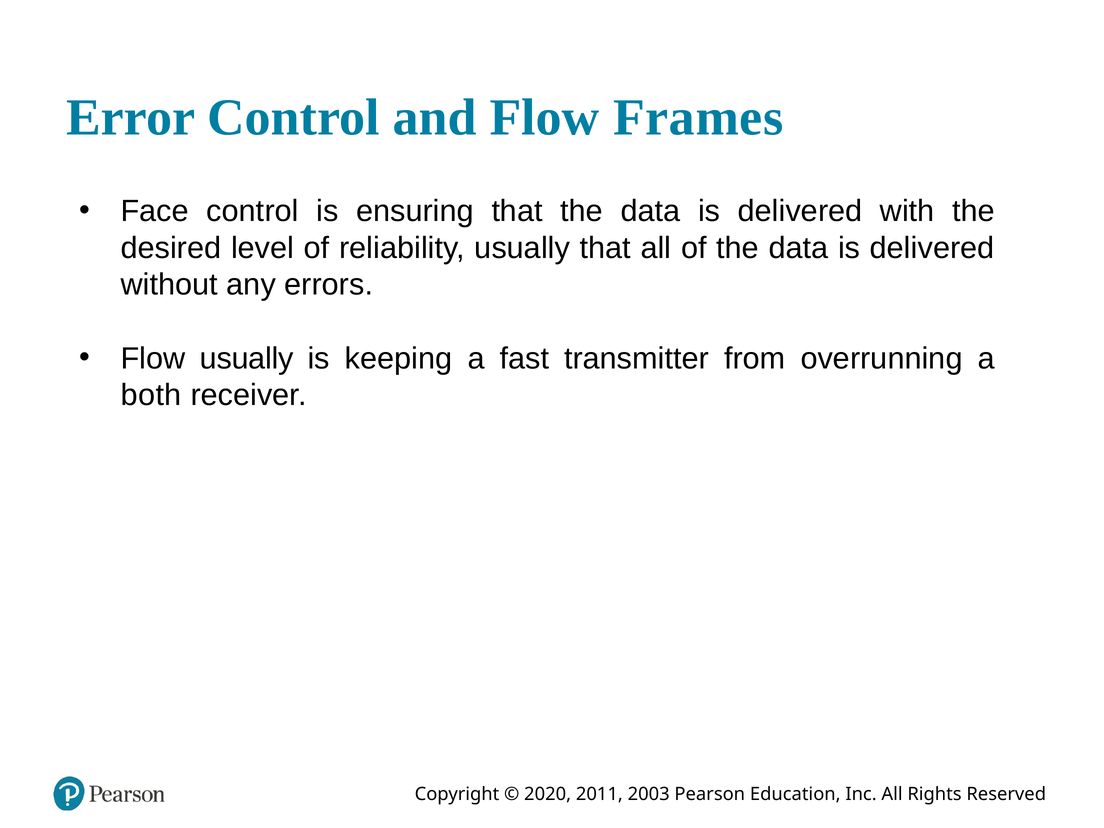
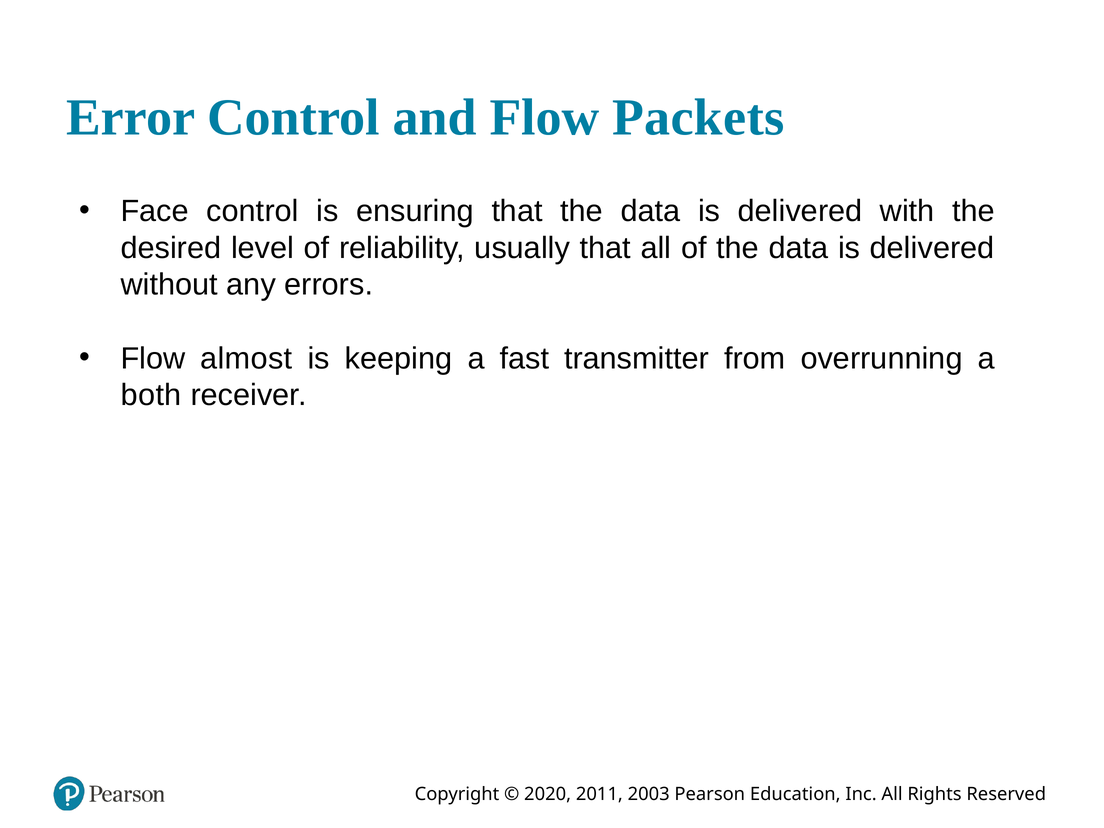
Frames: Frames -> Packets (698, 118)
Flow usually: usually -> almost (246, 358)
